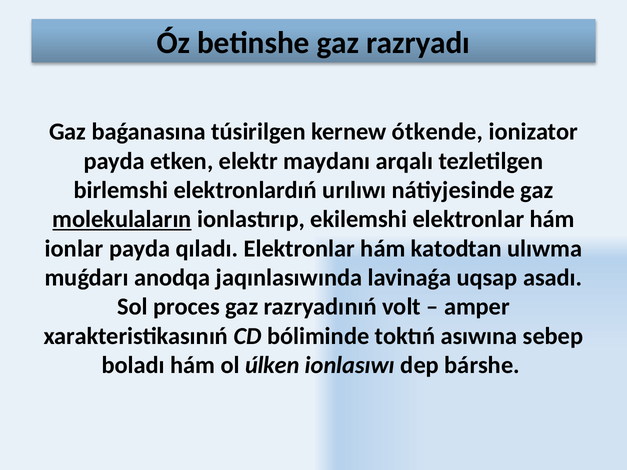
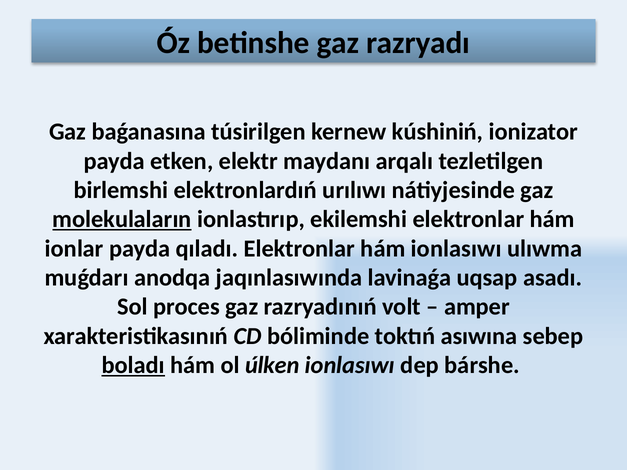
ótkende: ótkende -> kúshiniń (438, 132)
hám katodtan: katodtan -> ionlasıwı (456, 249)
boladı underline: none -> present (133, 366)
